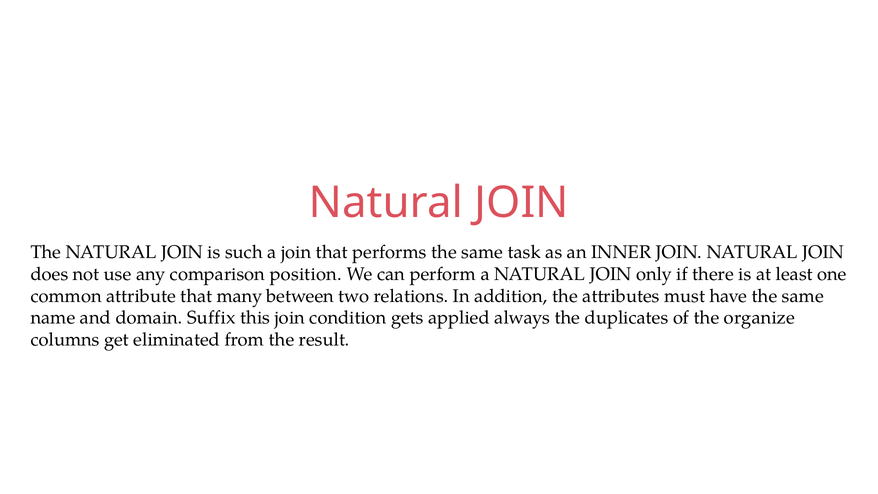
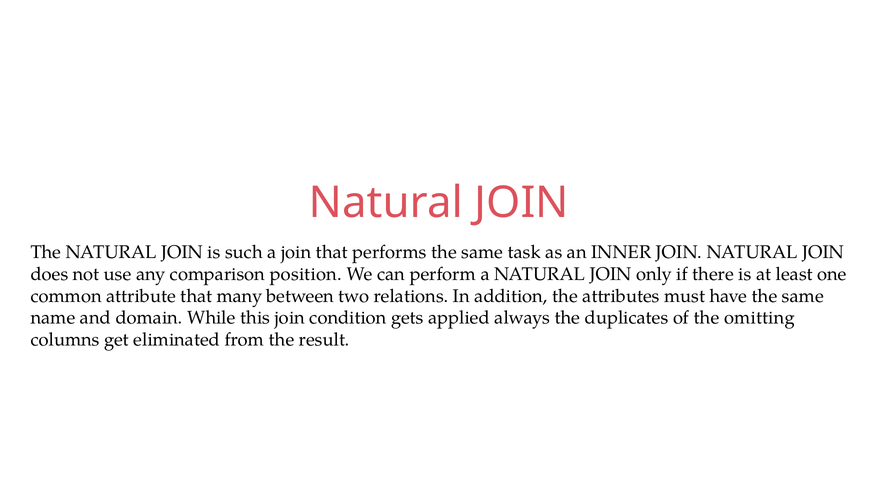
Suffix: Suffix -> While (211, 318)
organize: organize -> omitting (759, 318)
